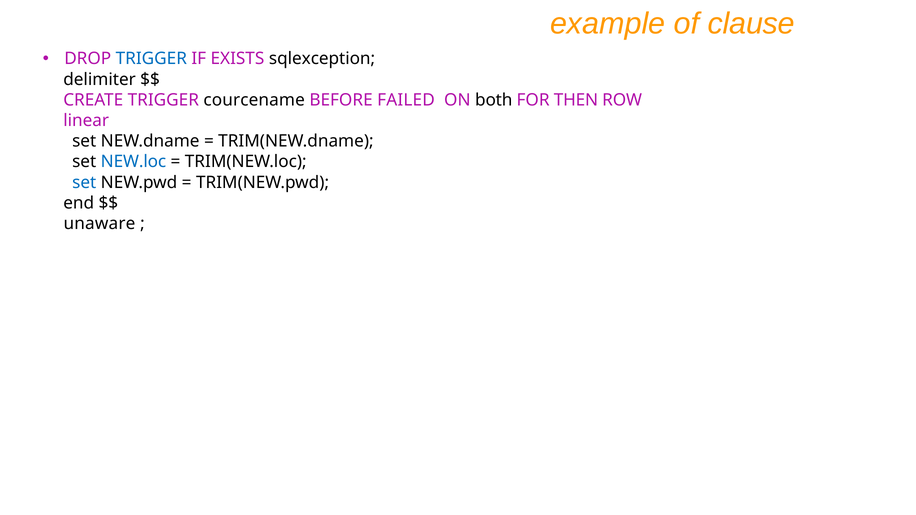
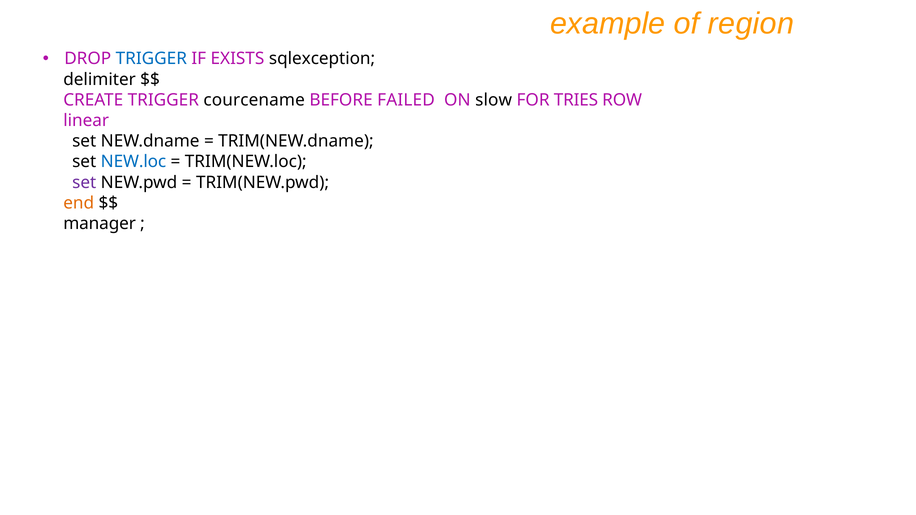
clause: clause -> region (751, 24)
both: both -> slow (494, 100)
THEN: THEN -> TRIES (576, 100)
set colour: blue -> purple (84, 182)
end colour: black -> orange (79, 203)
unaware: unaware -> manager (100, 224)
